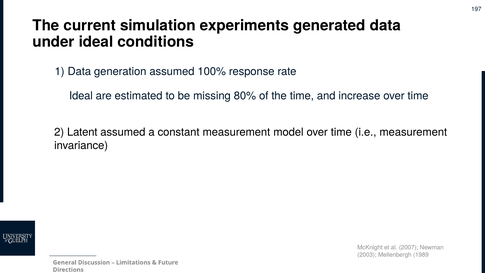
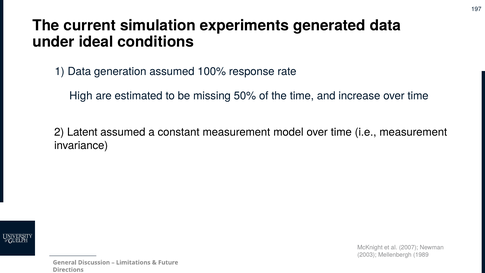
Ideal: Ideal -> High (81, 96)
80%: 80% -> 50% (245, 96)
